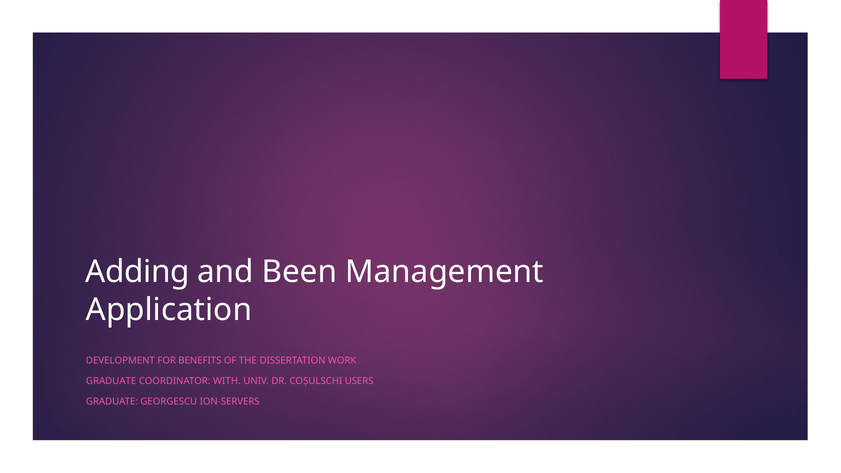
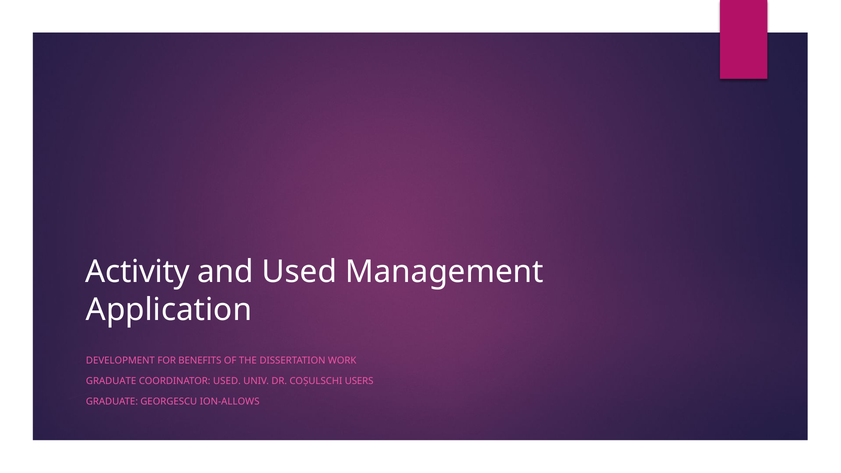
Adding: Adding -> Activity (138, 272)
and Been: Been -> Used (299, 272)
COORDINATOR WITH: WITH -> USED (227, 381)
ION-SERVERS: ION-SERVERS -> ION-ALLOWS (230, 401)
